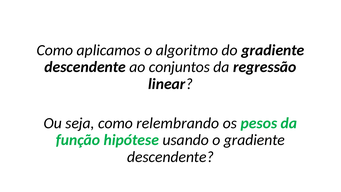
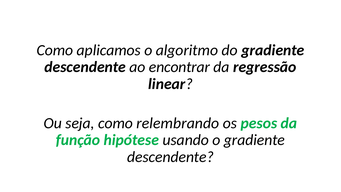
conjuntos: conjuntos -> encontrar (179, 67)
